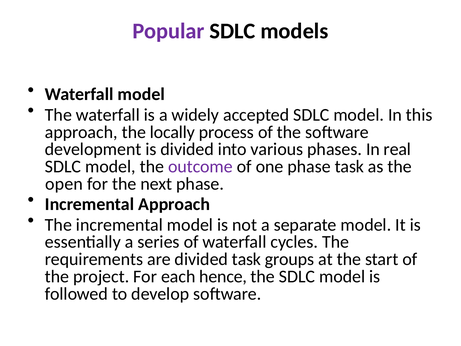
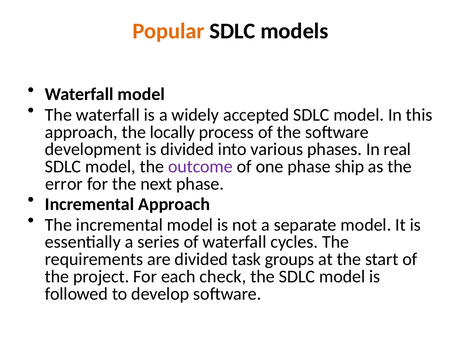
Popular colour: purple -> orange (168, 31)
phase task: task -> ship (349, 166)
open: open -> error (64, 184)
hence: hence -> check (223, 276)
